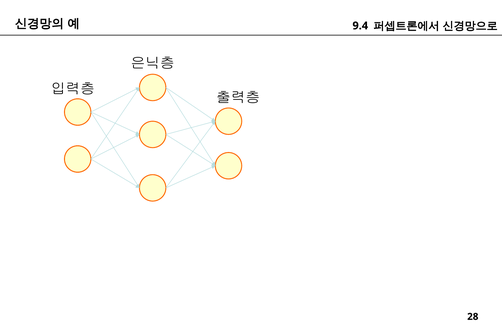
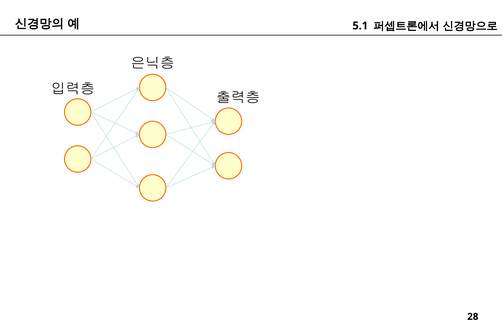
9.4: 9.4 -> 5.1 (360, 26)
